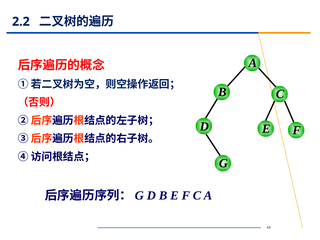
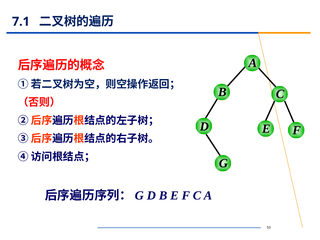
2.2: 2.2 -> 7.1 (21, 22)
